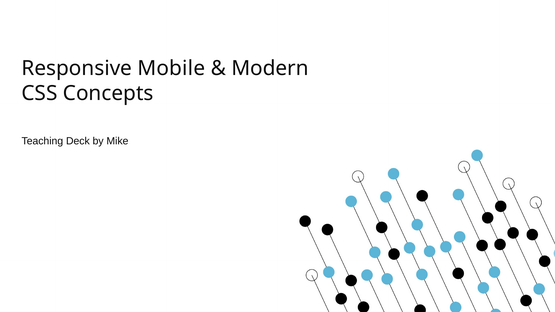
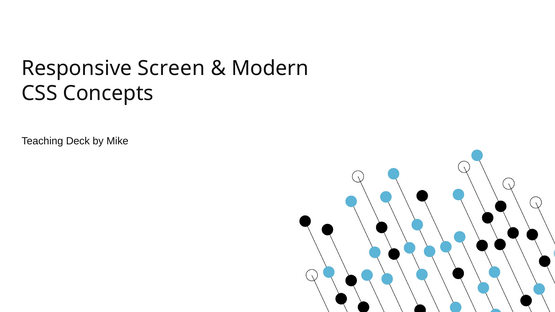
Mobile: Mobile -> Screen (171, 68)
